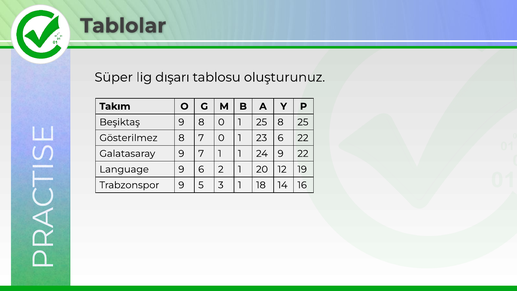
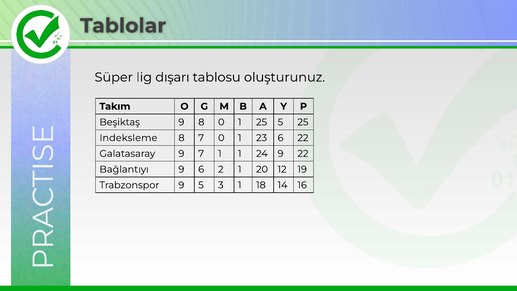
25 8: 8 -> 5 (280, 122)
Gösterilmez: Gösterilmez -> Indeksleme (128, 138)
Language: Language -> Bağlantıyı (124, 169)
